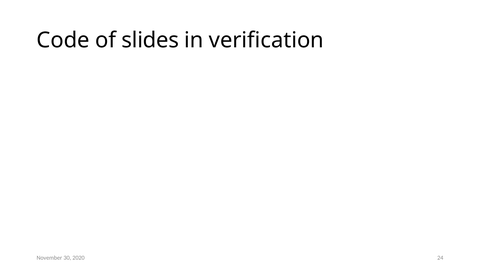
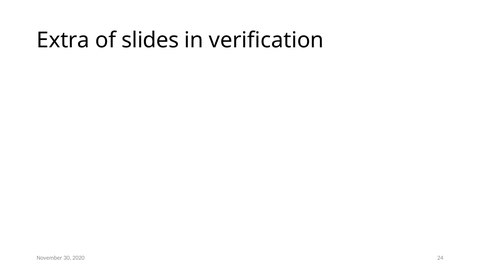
Code: Code -> Extra (63, 40)
